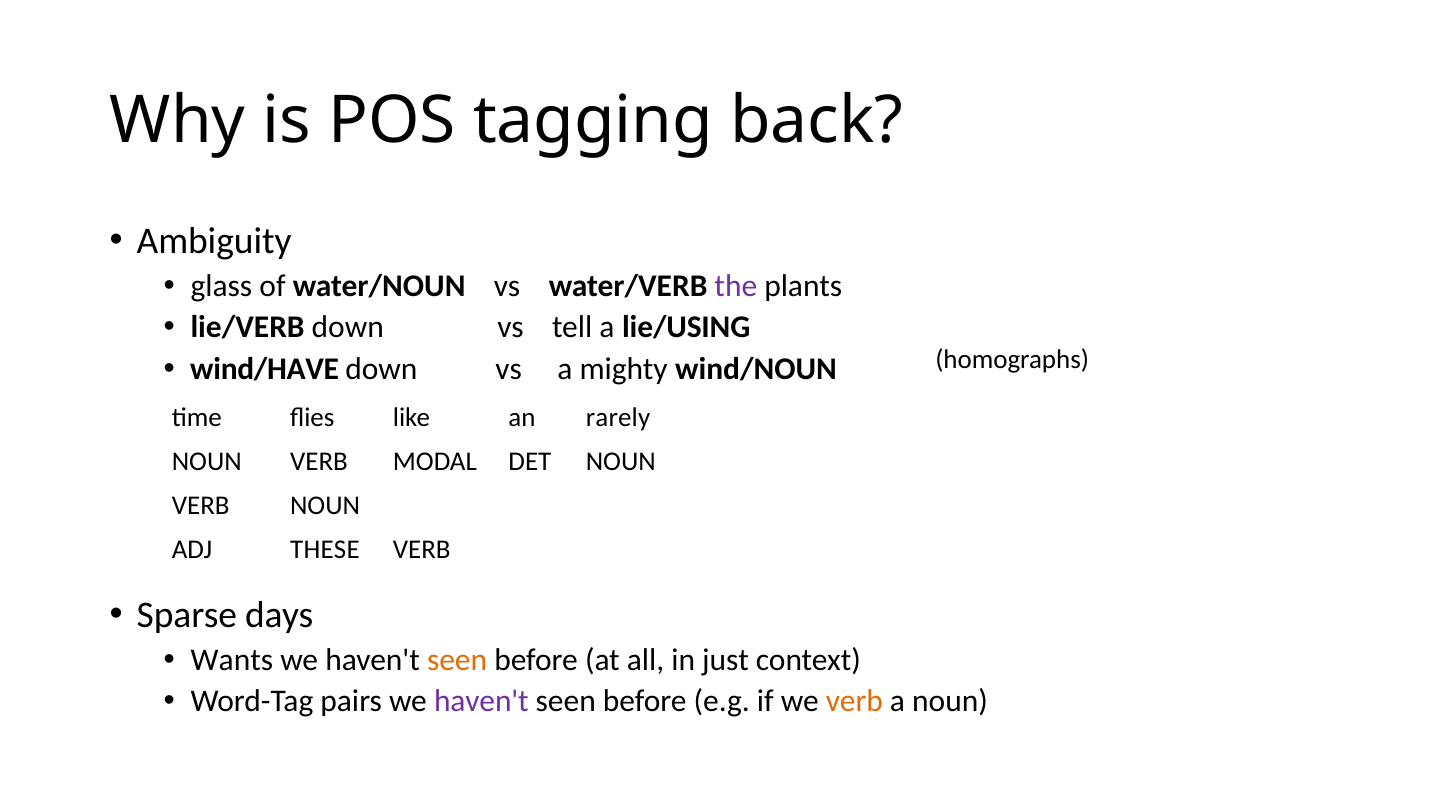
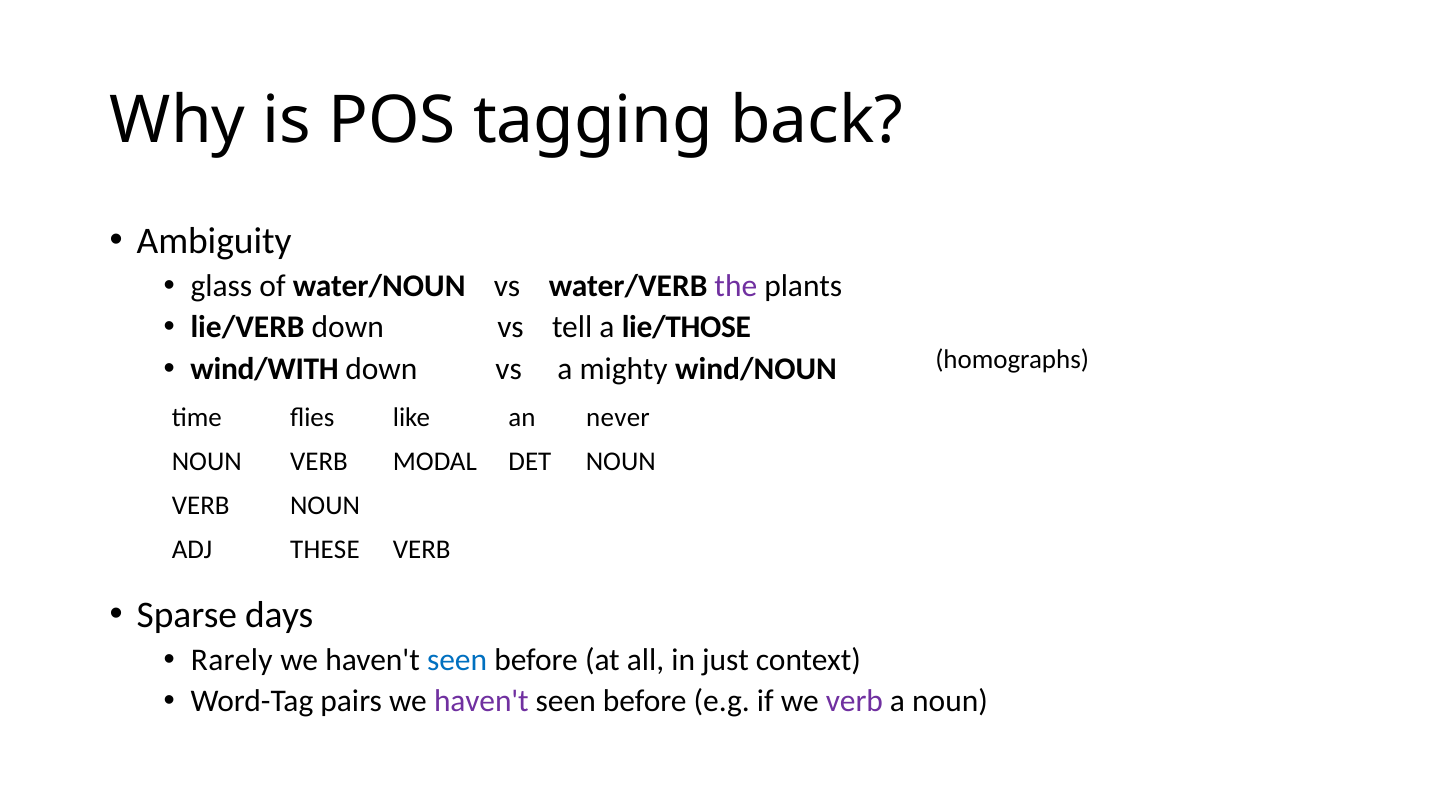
lie/USING: lie/USING -> lie/THOSE (686, 327)
wind/HAVE: wind/HAVE -> wind/WITH (265, 369)
rarely: rarely -> never (618, 417)
Wants: Wants -> Rarely (232, 659)
seen colour: orange -> blue (457, 659)
verb colour: orange -> purple (854, 701)
